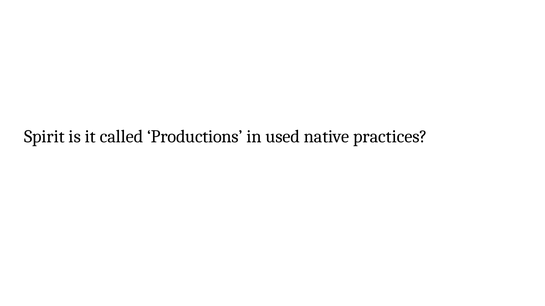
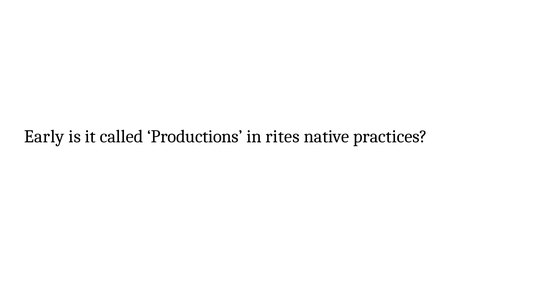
Spirit: Spirit -> Early (44, 137)
used: used -> rites (283, 137)
